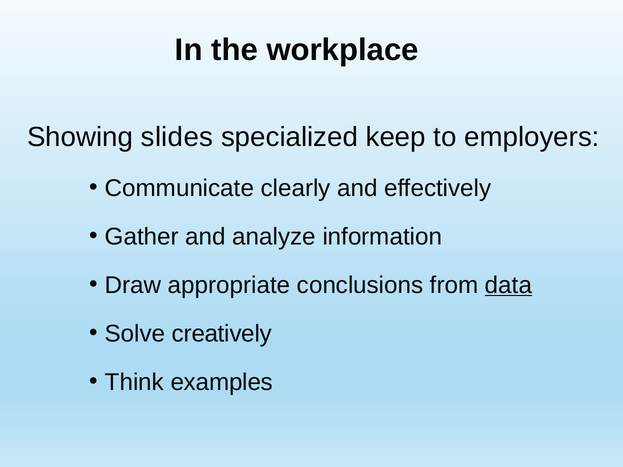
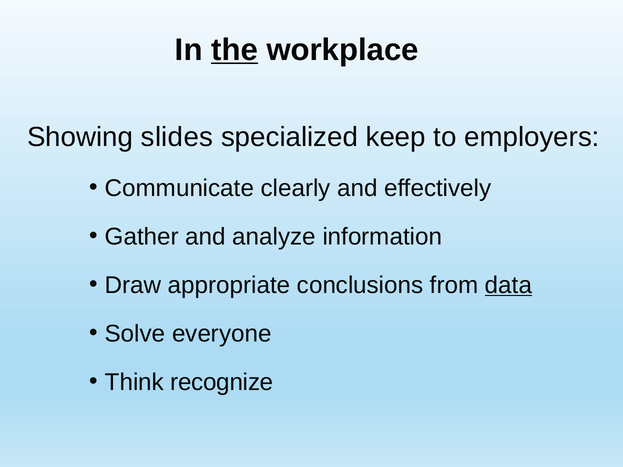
the underline: none -> present (235, 50)
creatively: creatively -> everyone (222, 334)
examples: examples -> recognize (222, 382)
